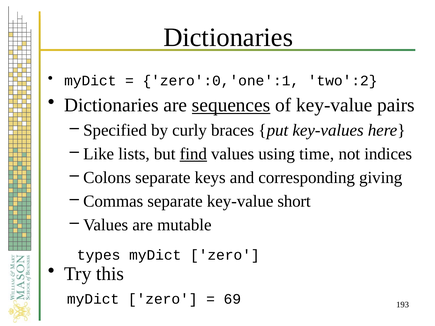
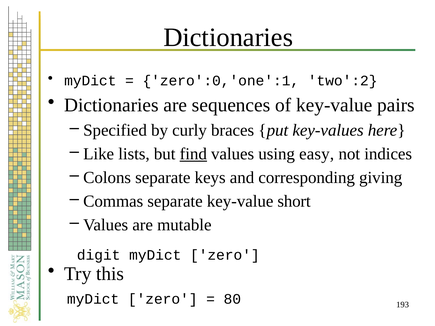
sequences underline: present -> none (231, 105)
time: time -> easy (317, 154)
types: types -> digit (99, 255)
69: 69 -> 80 (232, 299)
